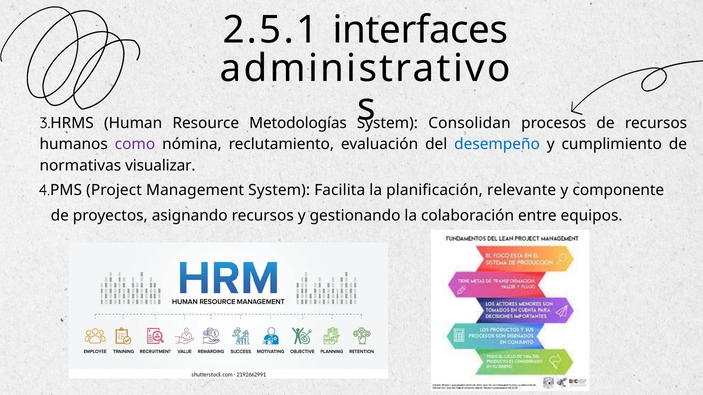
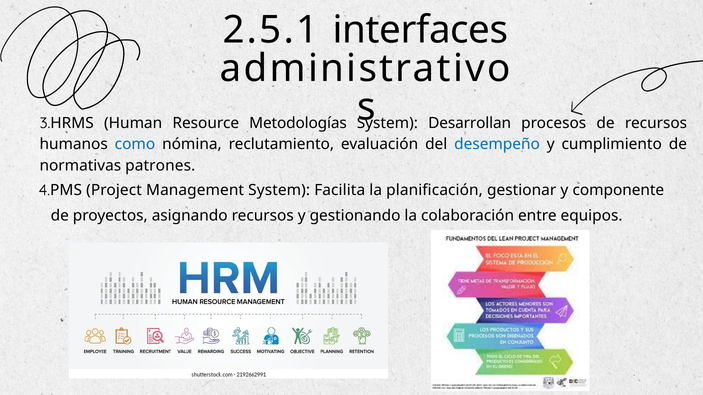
Consolidan: Consolidan -> Desarrollan (470, 123)
como colour: purple -> blue (135, 144)
visualizar: visualizar -> patrones (160, 166)
relevante: relevante -> gestionar (522, 190)
